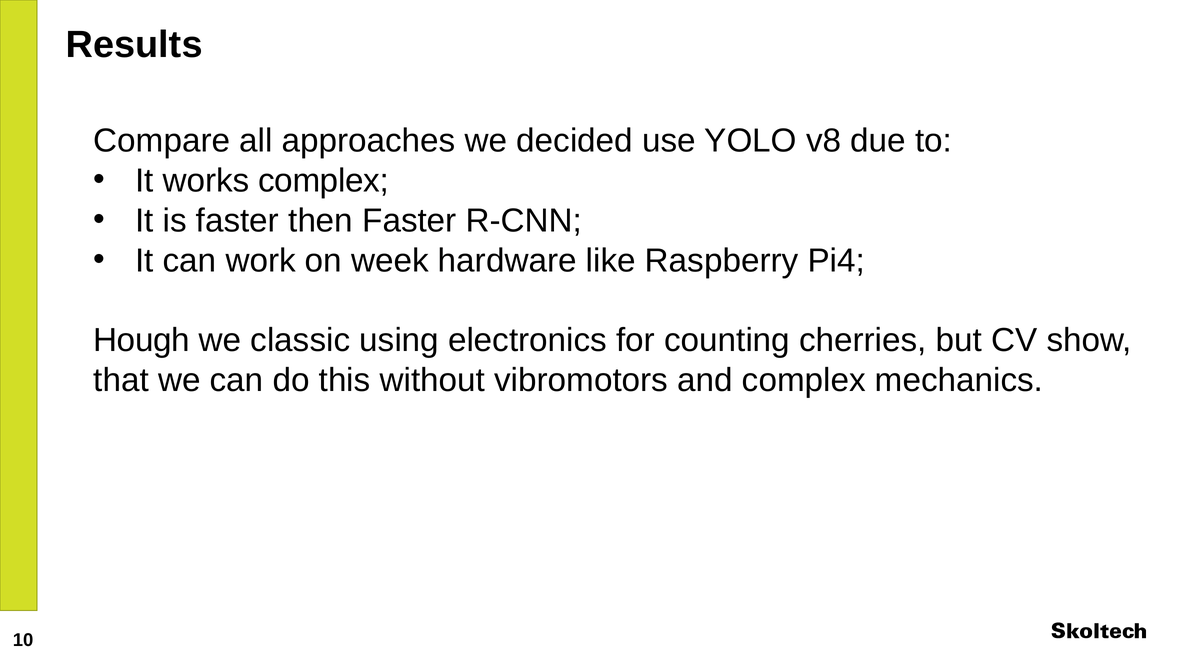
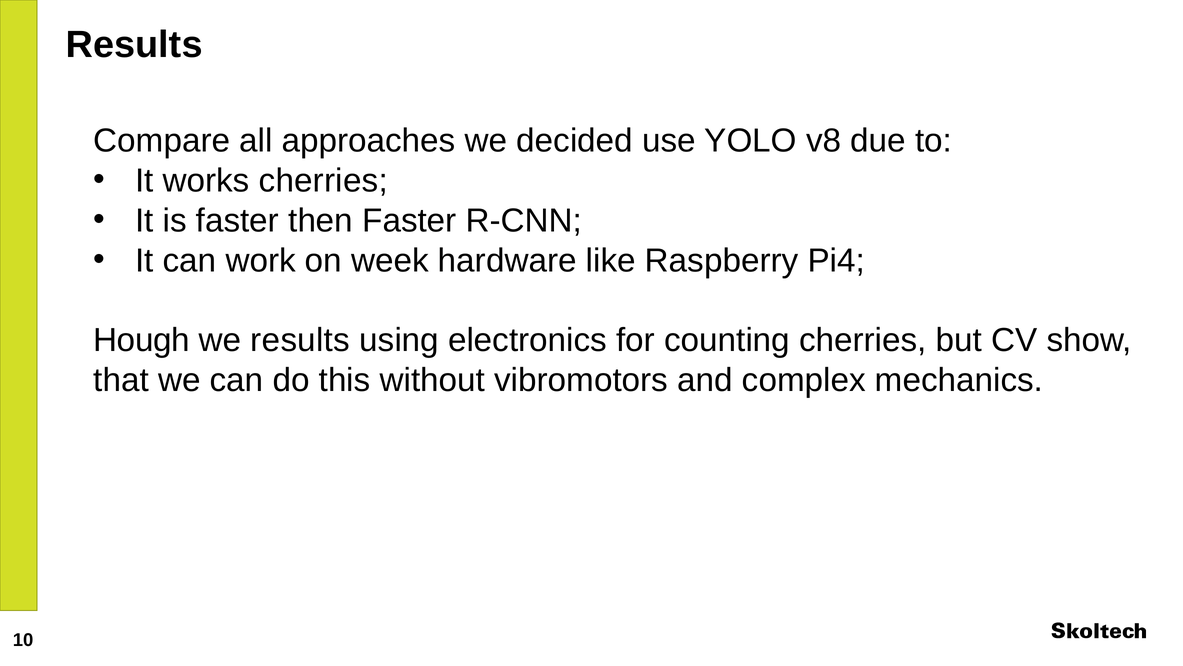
works complex: complex -> cherries (323, 180)
we classic: classic -> results (300, 340)
